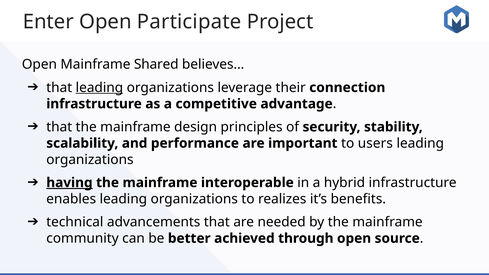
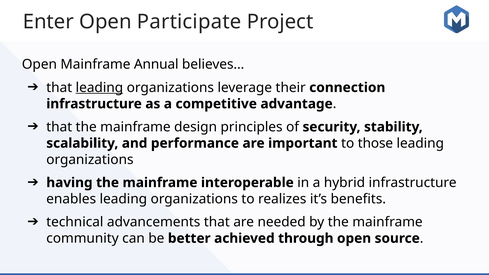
Shared: Shared -> Annual (156, 64)
users: users -> those (375, 143)
having underline: present -> none (69, 183)
